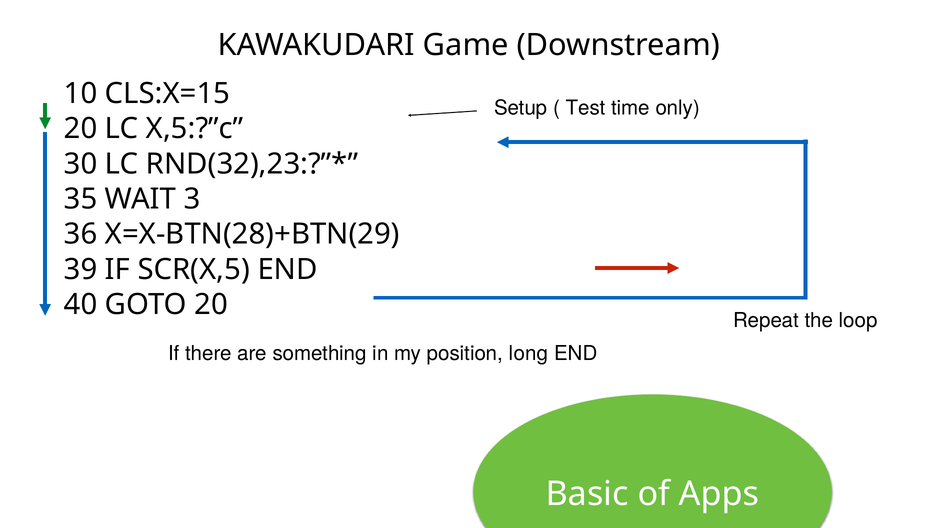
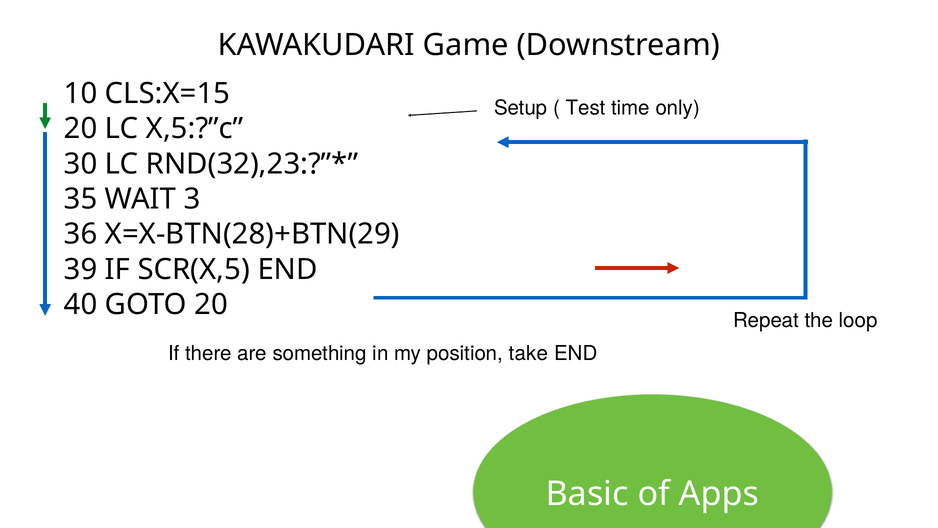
long: long -> take (529, 353)
